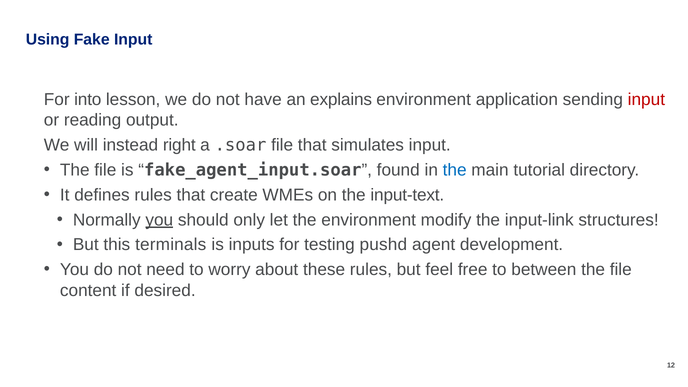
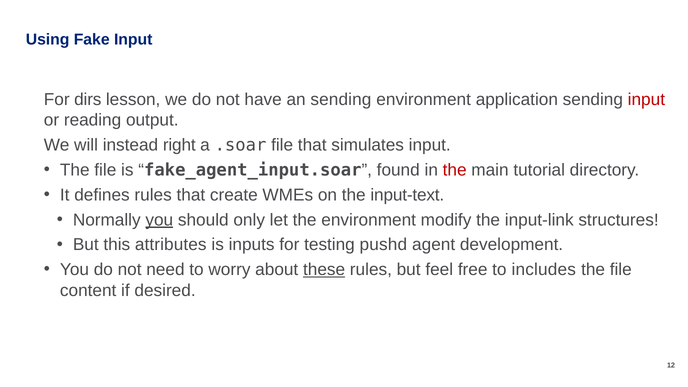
into: into -> dirs (88, 99)
an explains: explains -> sending (341, 99)
the colour: blue -> red (455, 170)
terminals: terminals -> attributes (171, 245)
these underline: none -> present (324, 270)
between: between -> includes (544, 270)
